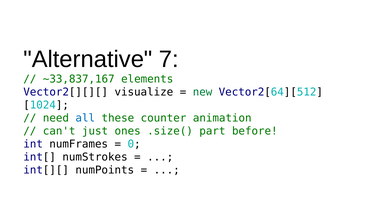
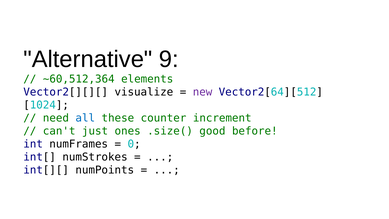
7: 7 -> 9 (169, 59)
~33,837,167: ~33,837,167 -> ~60,512,364 (79, 79)
new colour: green -> purple (203, 92)
animation: animation -> increment (222, 118)
part: part -> good (212, 131)
